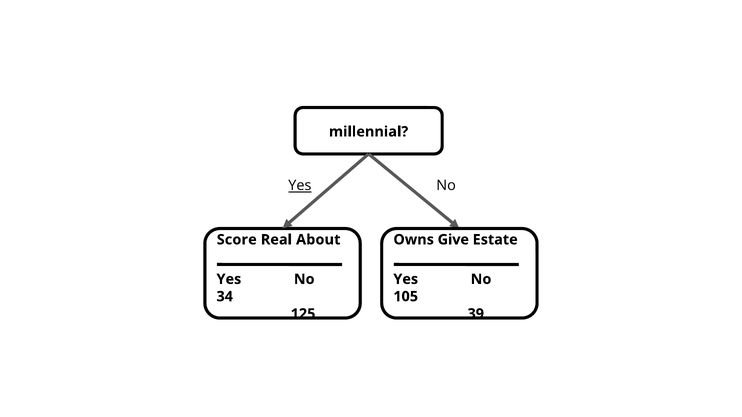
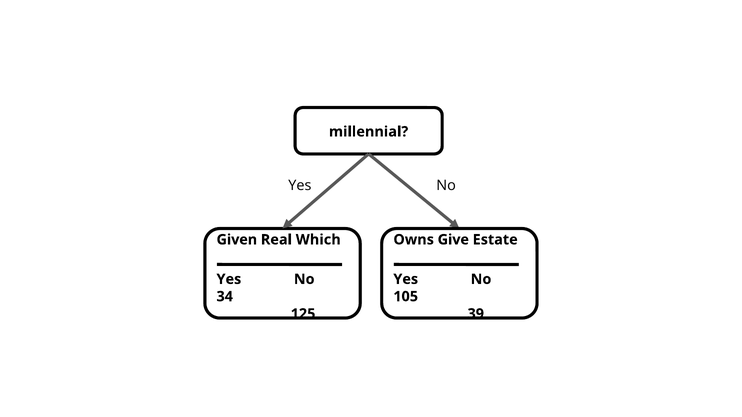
Yes underline: present -> none (300, 186)
Score: Score -> Given (237, 240)
About: About -> Which (318, 240)
